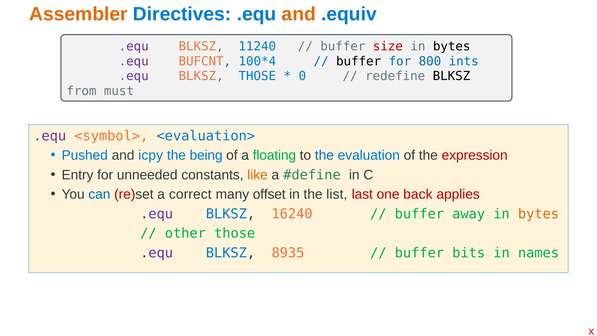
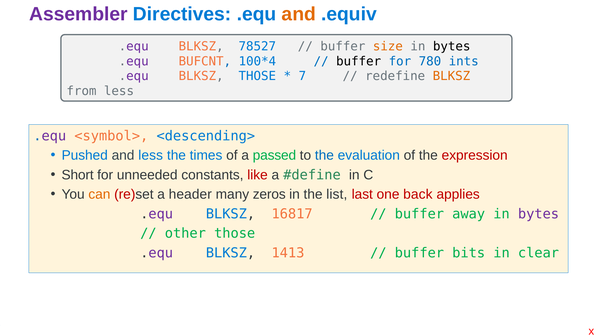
Assembler colour: orange -> purple (78, 14)
11240: 11240 -> 78527 (257, 46)
size colour: red -> orange (388, 46)
800: 800 -> 780 (430, 61)
0: 0 -> 7 (302, 76)
BLKSZ colour: black -> orange (451, 76)
from must: must -> less (119, 91)
<evaluation>: <evaluation> -> <descending> (206, 136)
and icpy: icpy -> less (151, 155)
being: being -> times (206, 155)
floating: floating -> passed (274, 155)
Entry: Entry -> Short (78, 175)
like colour: orange -> red (258, 175)
can colour: blue -> orange (99, 194)
correct: correct -> header (190, 194)
offset: offset -> zeros (269, 194)
16240: 16240 -> 16817 (292, 214)
bytes colour: orange -> purple (539, 214)
8935: 8935 -> 1413 (288, 253)
names: names -> clear (539, 253)
